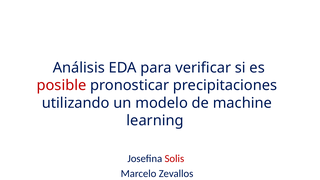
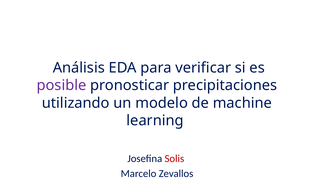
posible colour: red -> purple (61, 85)
